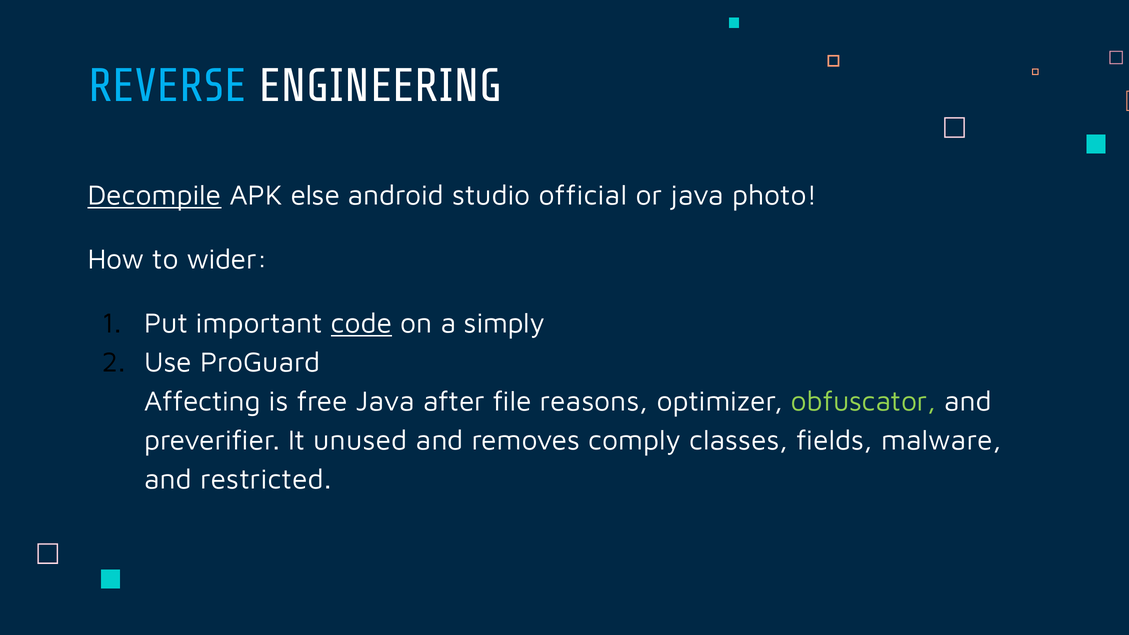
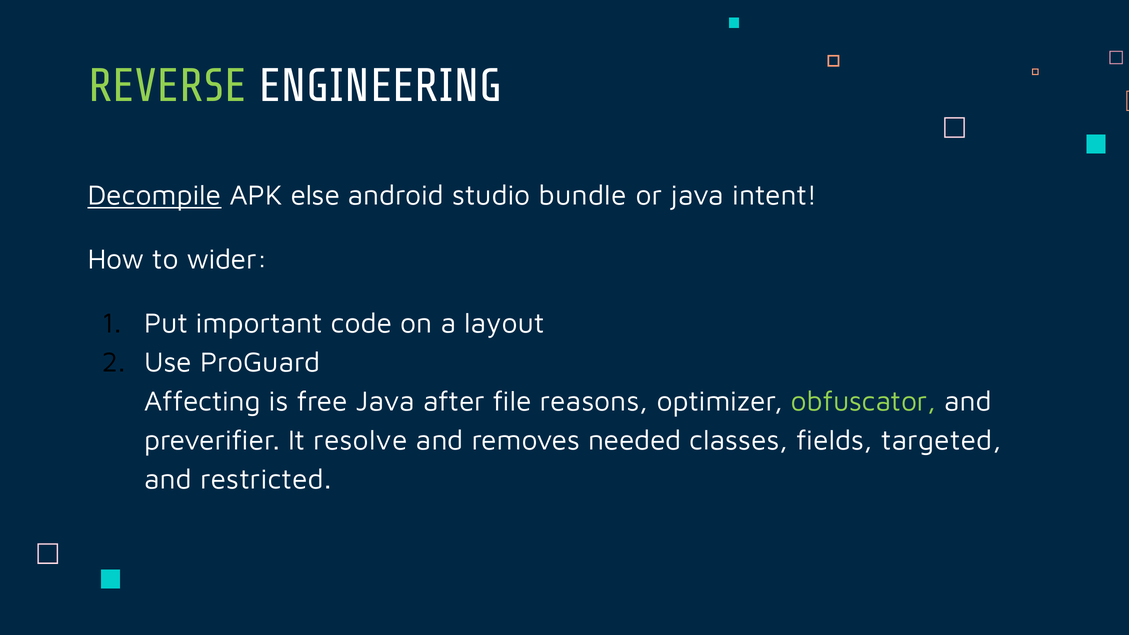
REVERSE colour: light blue -> light green (167, 86)
official: official -> bundle (583, 196)
photo: photo -> intent (775, 196)
code underline: present -> none (361, 324)
simply: simply -> layout (504, 324)
unused: unused -> resolve (360, 440)
comply: comply -> needed (635, 440)
malware: malware -> targeted (941, 440)
